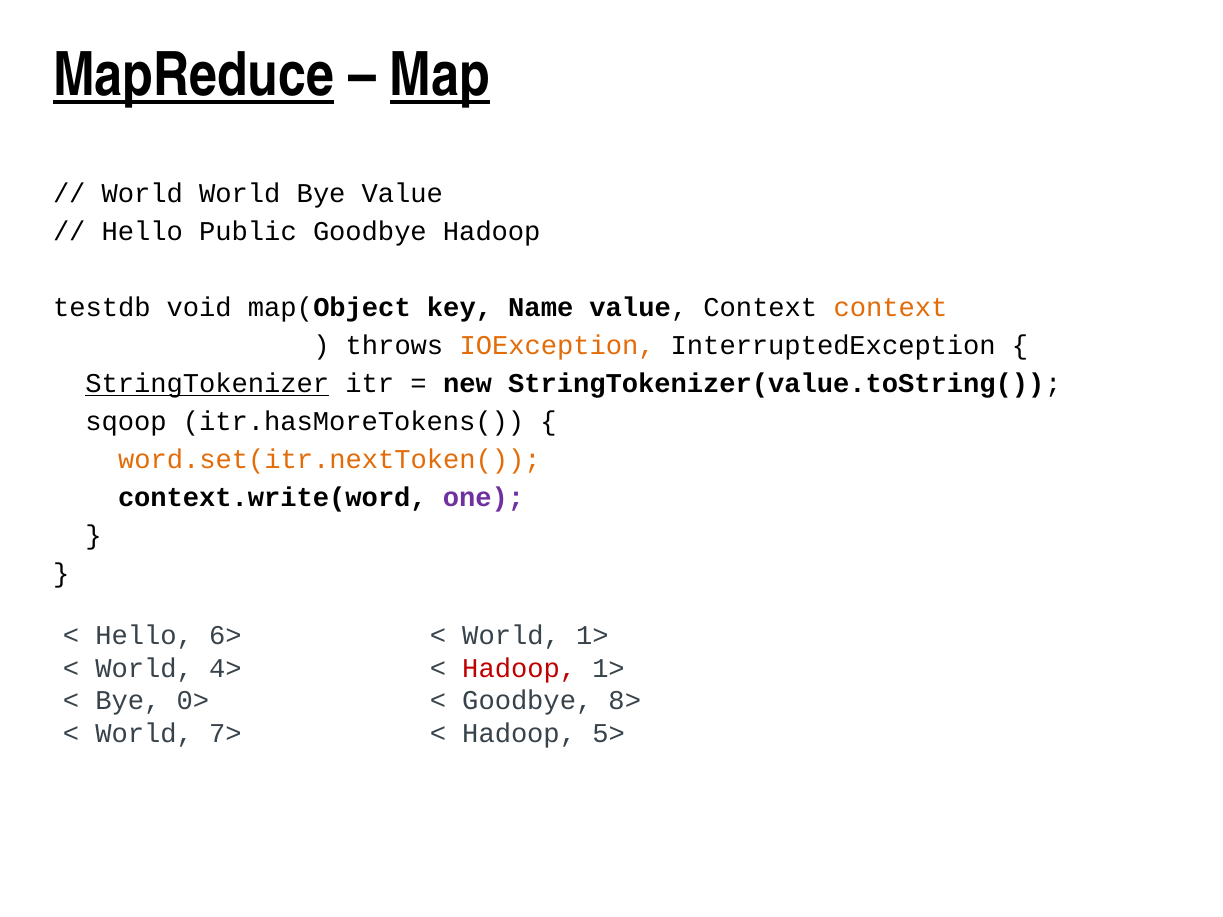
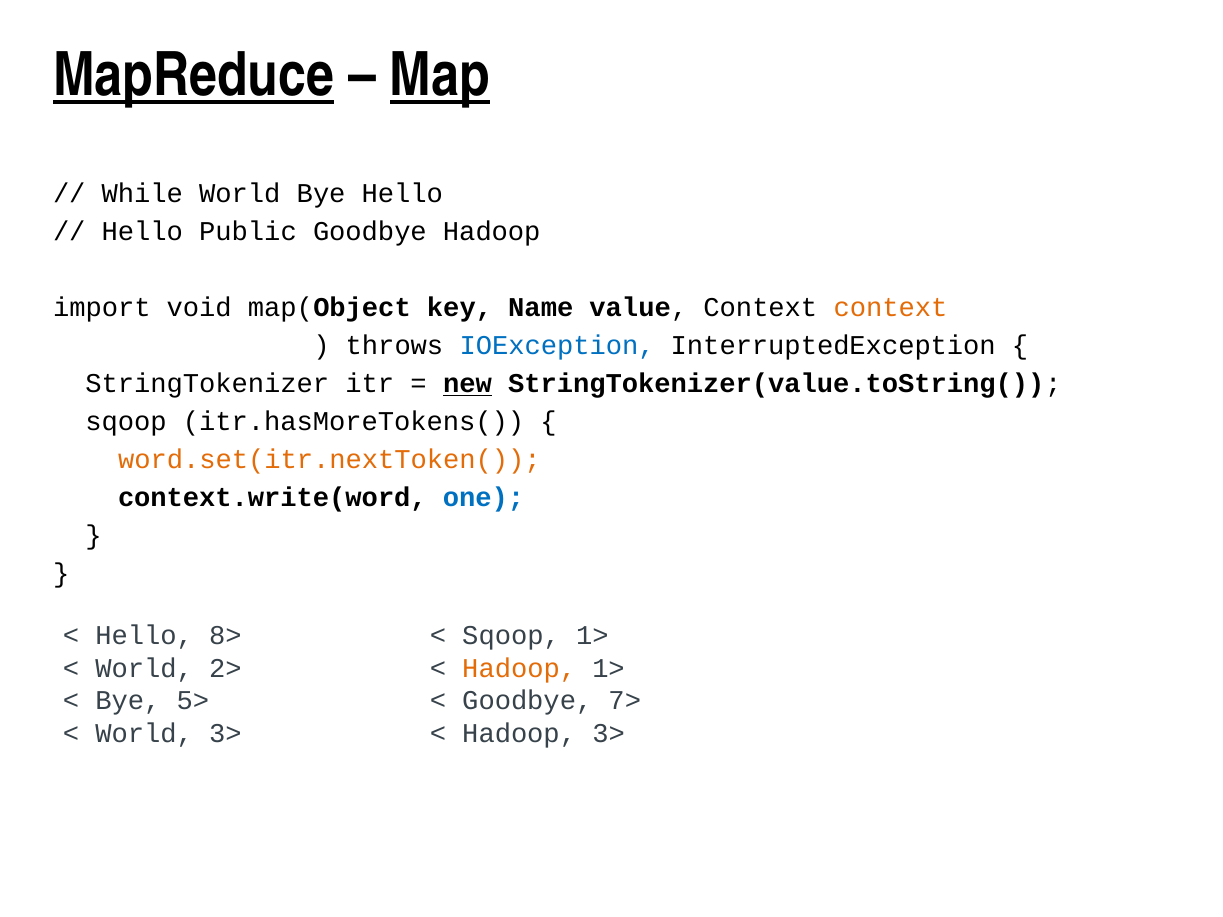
World: World -> While (142, 194)
Bye Value: Value -> Hello (402, 194)
testdb: testdb -> import (102, 308)
IOException colour: orange -> blue (557, 346)
StringTokenizer underline: present -> none (207, 384)
new underline: none -> present (468, 384)
one colour: purple -> blue (484, 498)
6>: 6> -> 8> (225, 636)
World: World -> Sqoop (511, 636)
4>: 4> -> 2> (225, 668)
Hadoop colour: red -> orange (519, 668)
0>: 0> -> 5> (193, 701)
8>: 8> -> 7> (625, 701)
World 7>: 7> -> 3> (225, 733)
Hadoop 5>: 5> -> 3> (609, 733)
